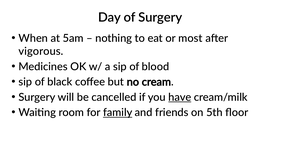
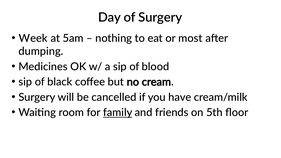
When: When -> Week (33, 38)
vigorous: vigorous -> dumping (41, 51)
have underline: present -> none (180, 97)
